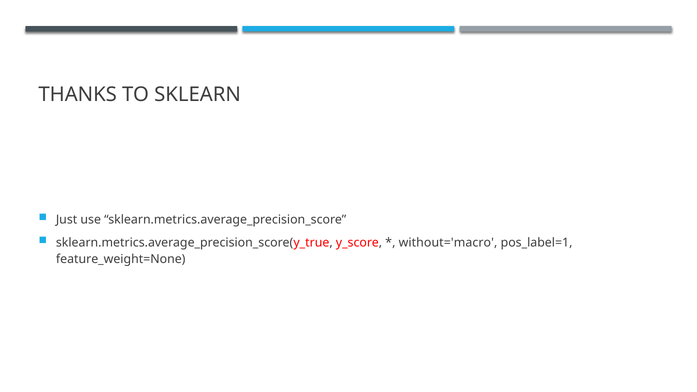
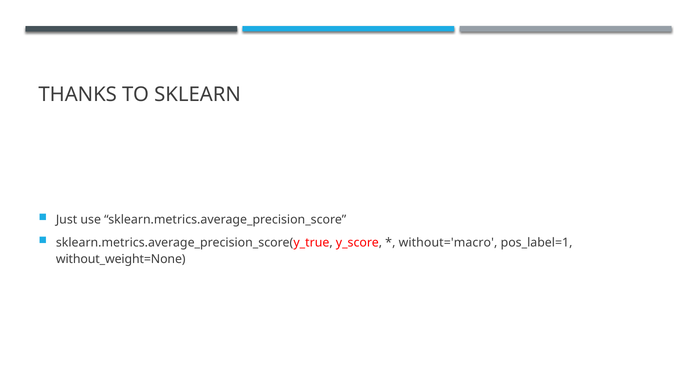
feature_weight=None: feature_weight=None -> without_weight=None (121, 259)
